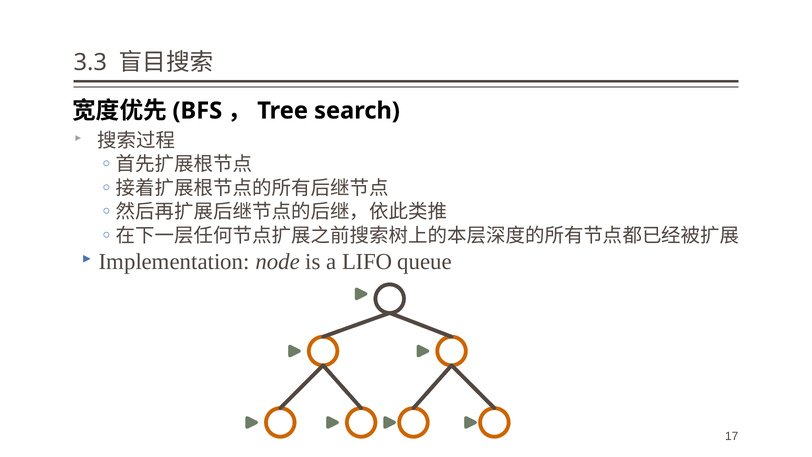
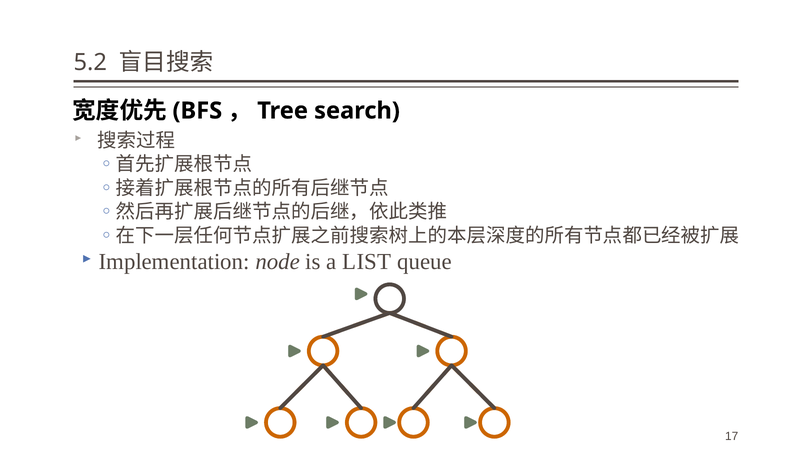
3.3: 3.3 -> 5.2 (90, 62)
LIFO: LIFO -> LIST (367, 262)
